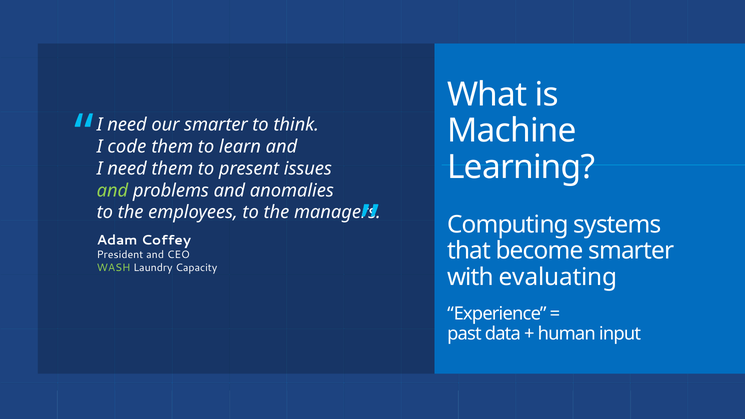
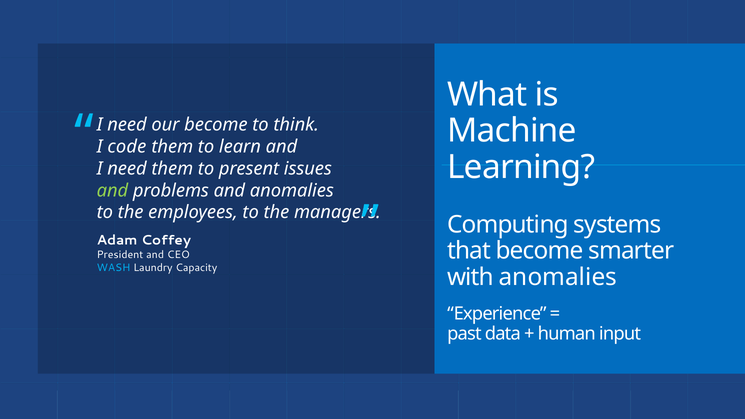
our smarter: smarter -> become (216, 125)
WASH colour: light green -> light blue (114, 268)
with evaluating: evaluating -> anomalies (558, 277)
